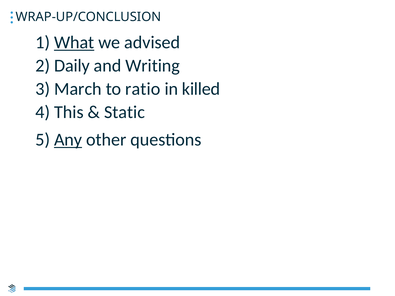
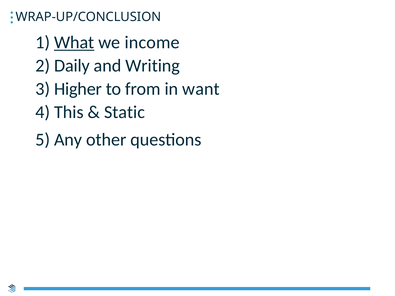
advised: advised -> income (152, 43)
March: March -> Higher (78, 89)
ratio: ratio -> from (143, 89)
killed: killed -> want (201, 89)
Any underline: present -> none (68, 140)
